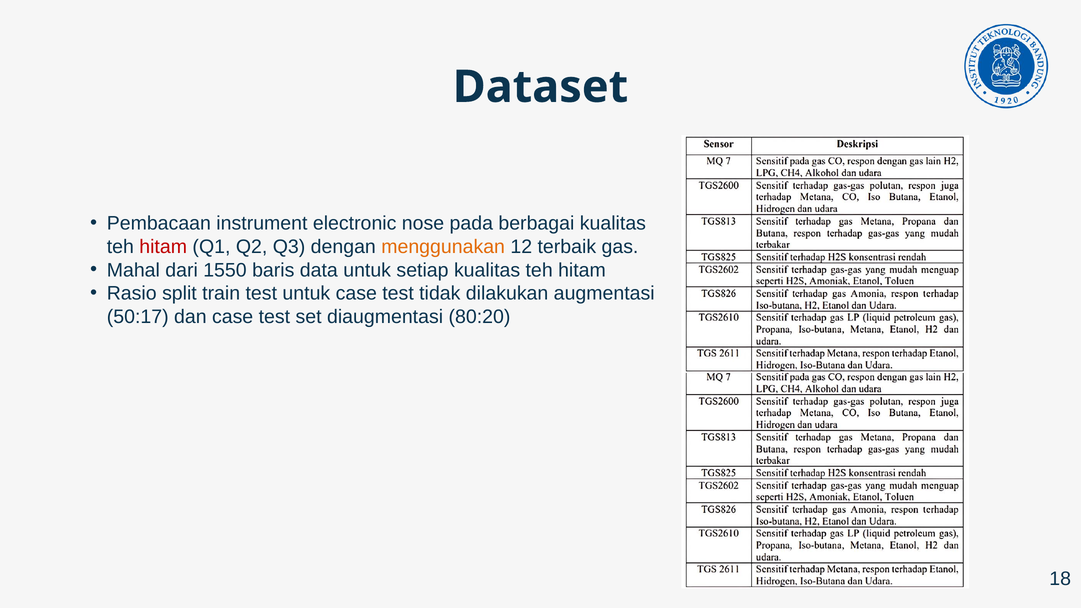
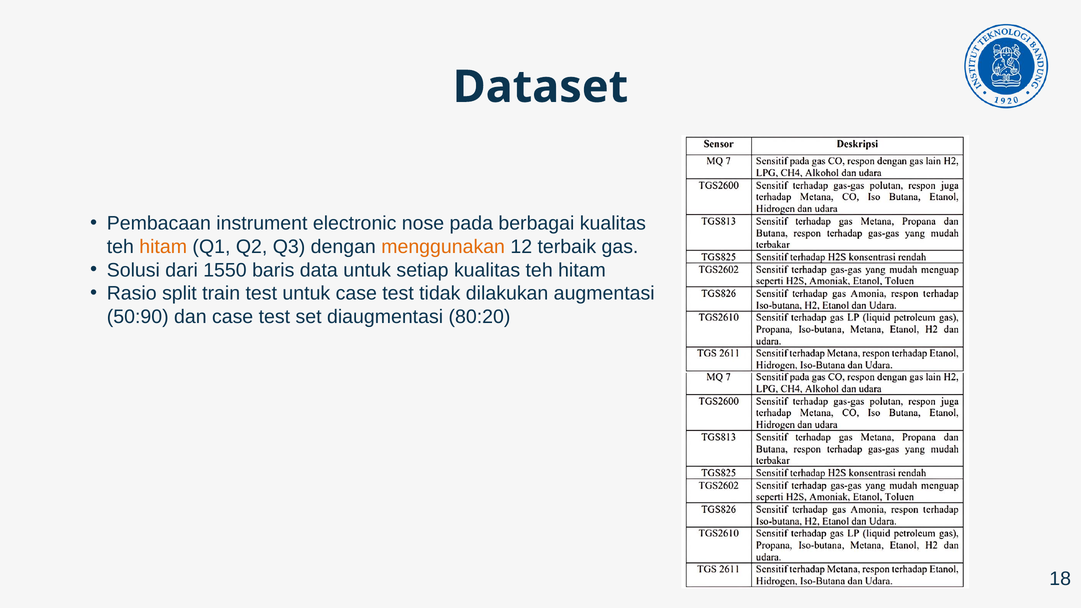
hitam colour: red -> orange (163, 247)
Mahal: Mahal -> Solusi (133, 270)
50:17: 50:17 -> 50:90 (138, 317)
